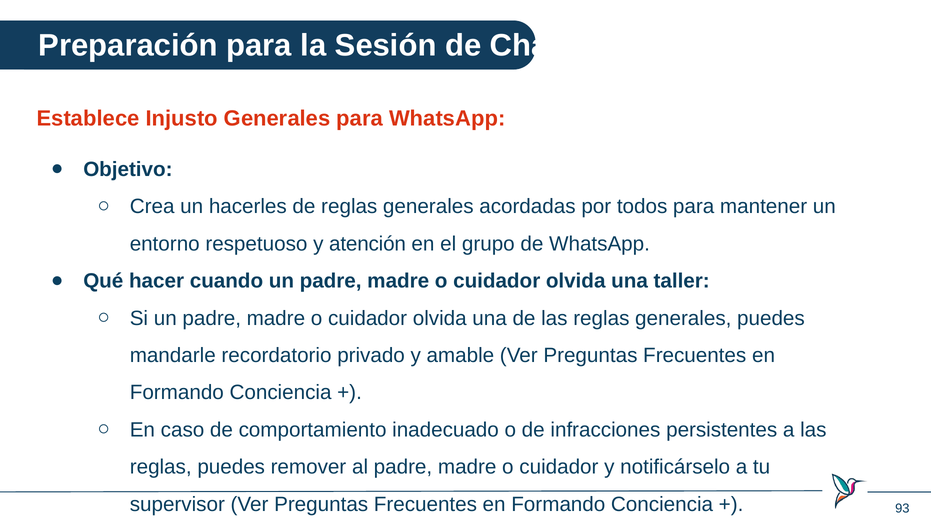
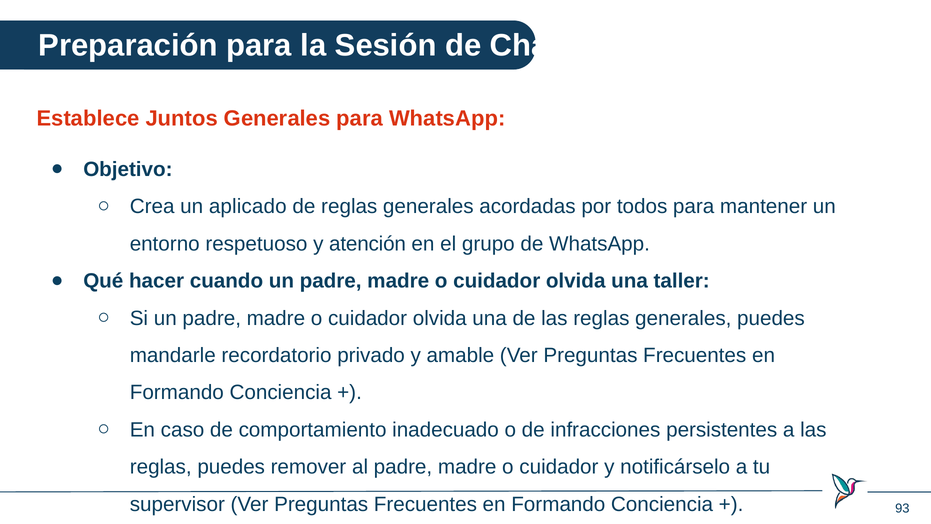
Injusto: Injusto -> Juntos (182, 118)
hacerles: hacerles -> aplicado (248, 206)
